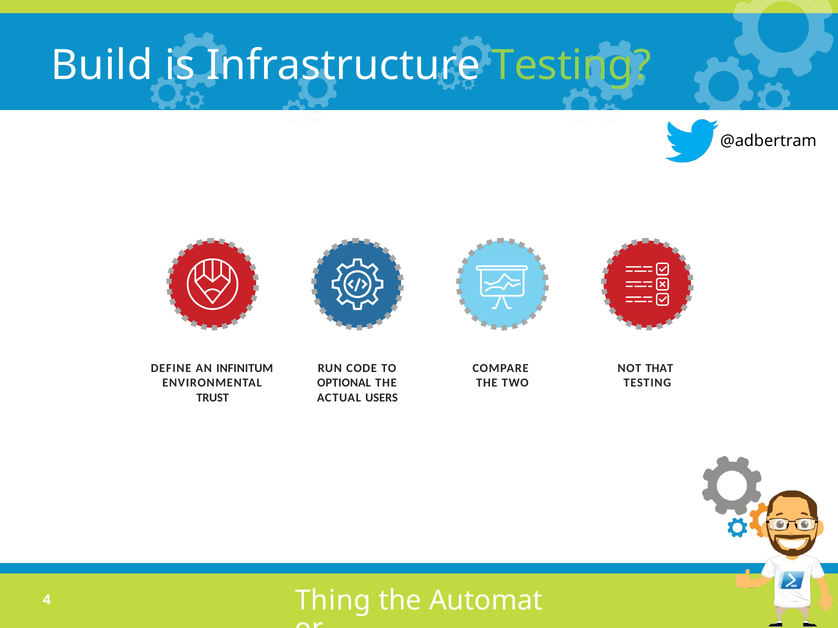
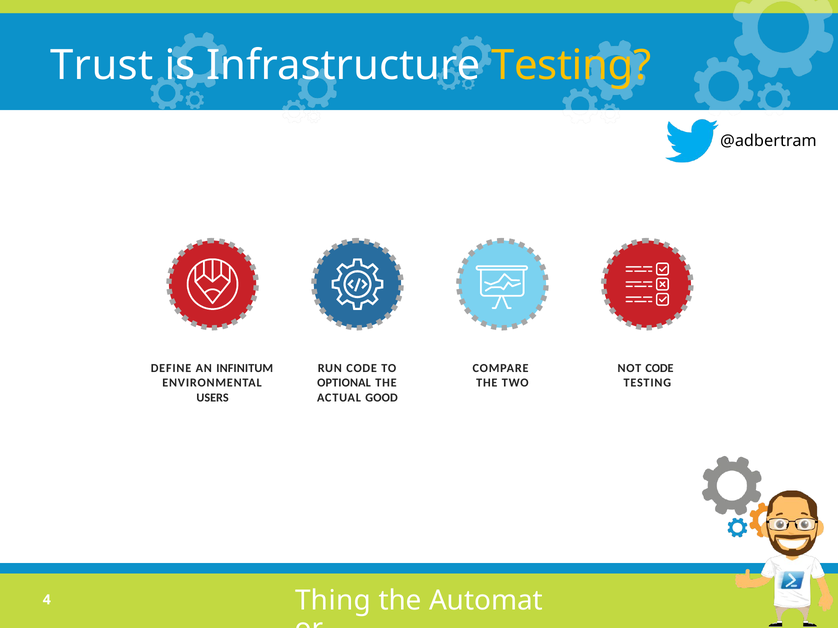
Build: Build -> Trust (102, 66)
Testing colour: light green -> yellow (571, 66)
NOT THAT: THAT -> CODE (659, 369)
TRUST: TRUST -> USERS (213, 398)
USERS: USERS -> GOOD (382, 398)
